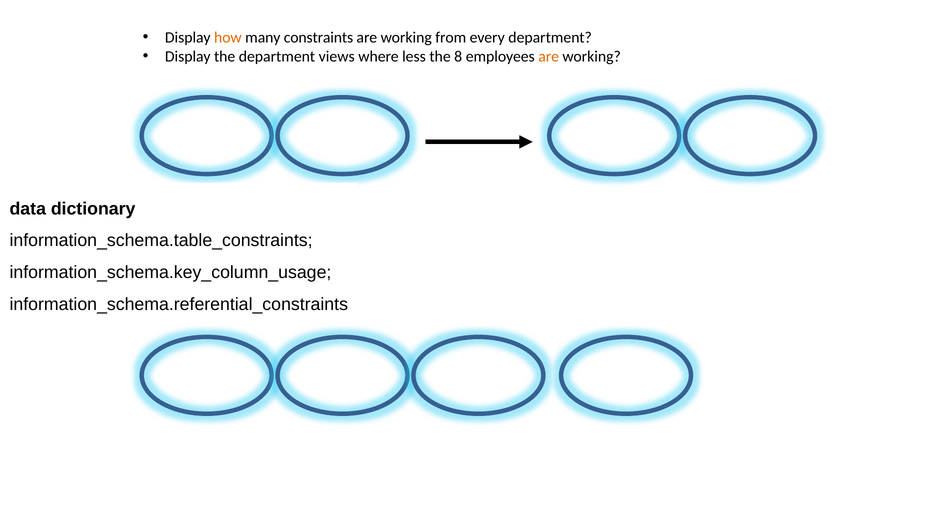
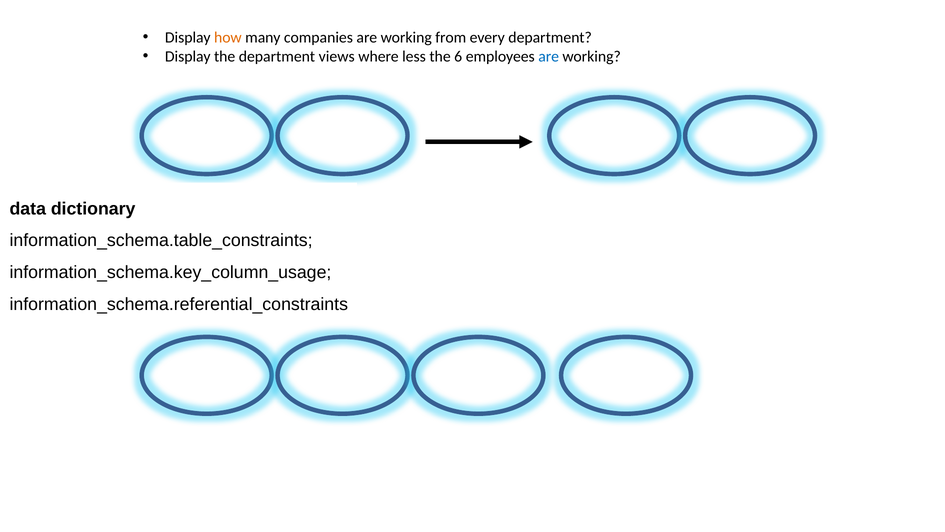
constraints: constraints -> companies (318, 38)
8: 8 -> 6 (458, 57)
are colour: orange -> blue (549, 57)
